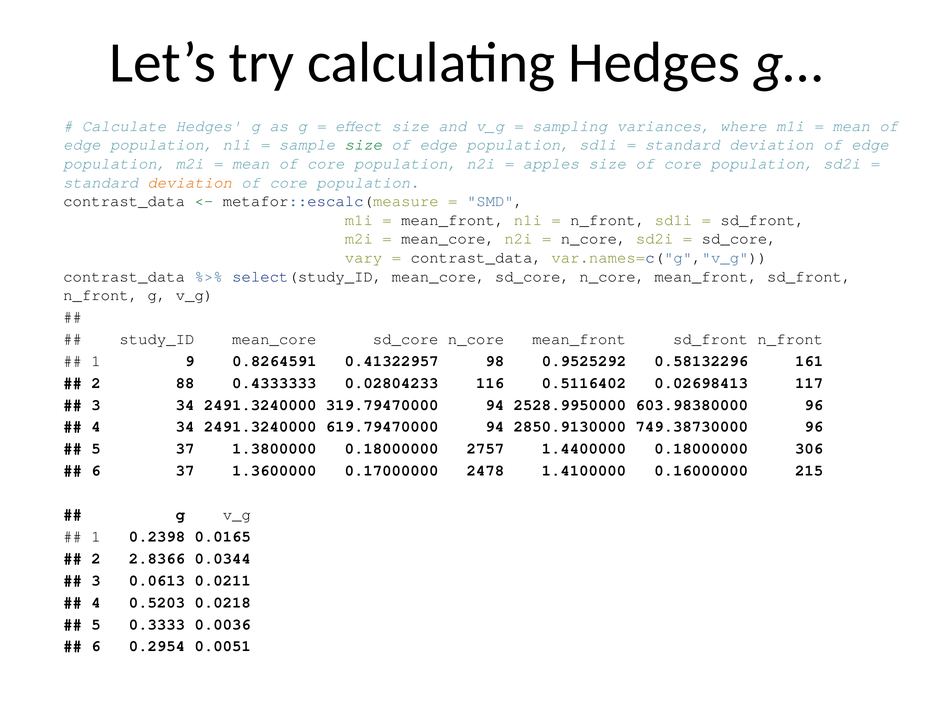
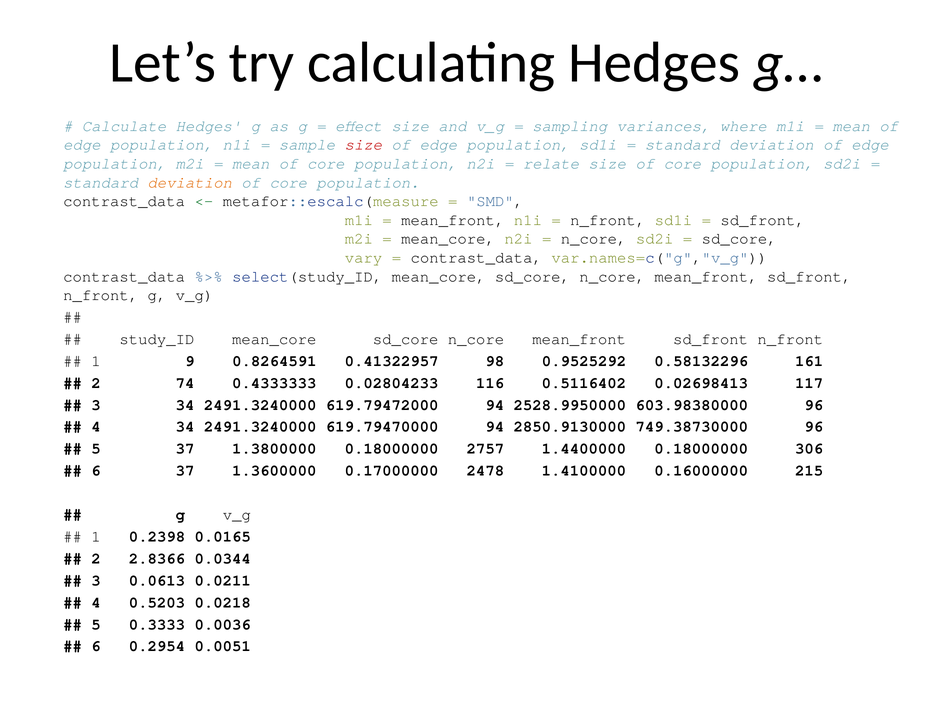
size colour: green -> red (363, 145)
apples: apples -> relate (551, 163)
88: 88 -> 74 (185, 383)
319.79470000: 319.79470000 -> 619.79472000 (382, 404)
